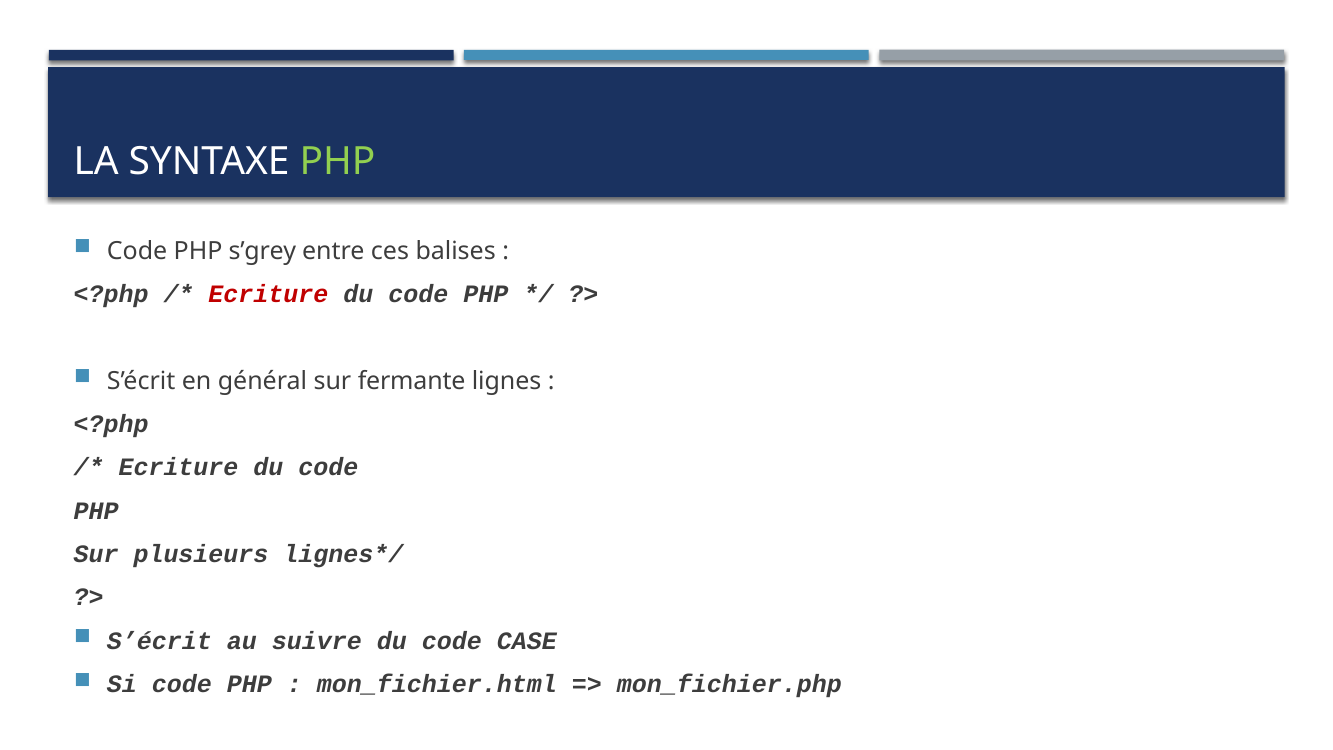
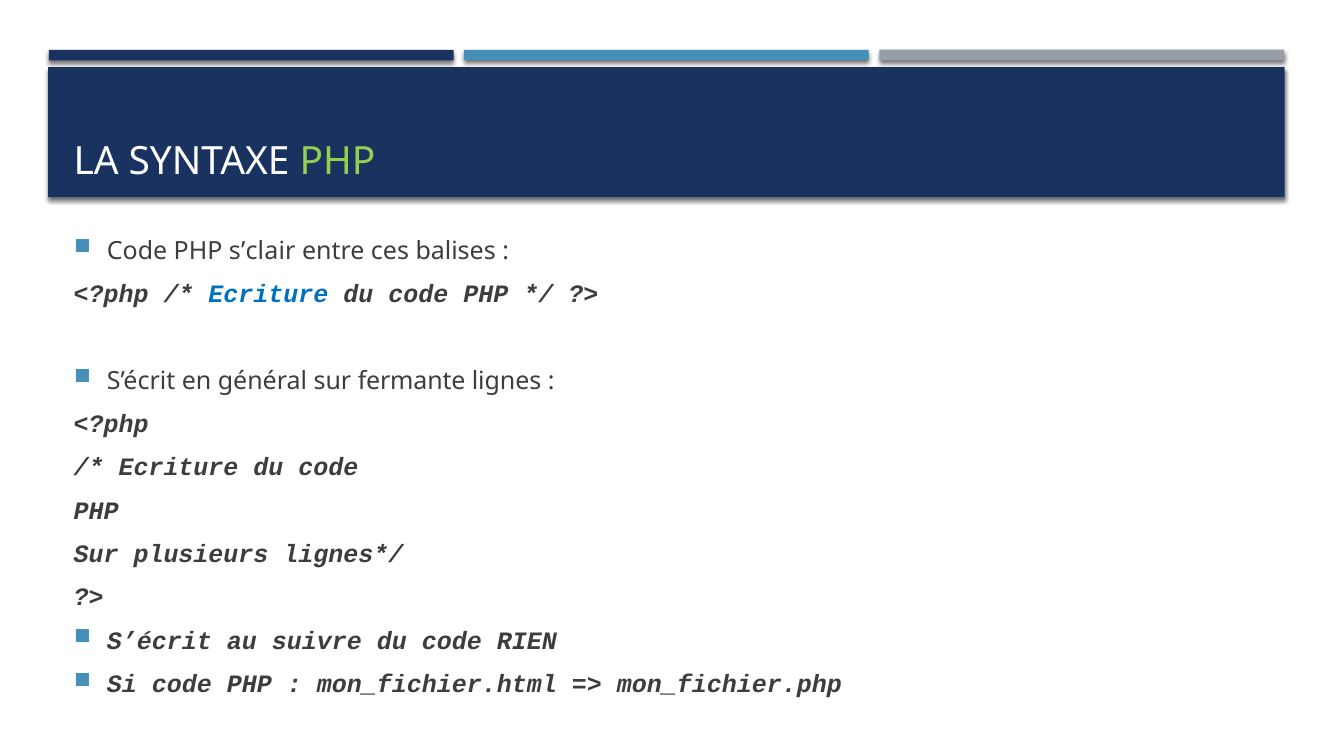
s’grey: s’grey -> s’clair (262, 251)
Ecriture colour: red -> blue (268, 294)
CASE: CASE -> RIEN (527, 641)
